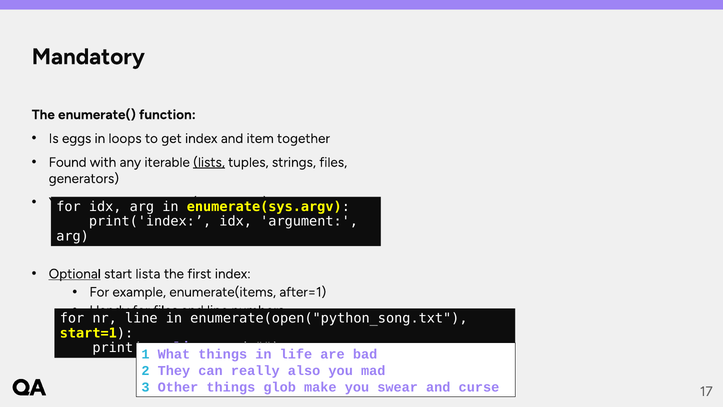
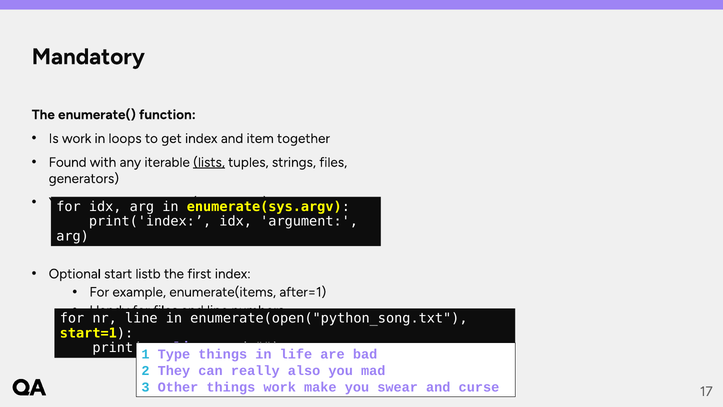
Is eggs: eggs -> work (77, 138)
Optional underline: present -> none (75, 274)
lista: lista -> listb (148, 274)
What: What -> Type (174, 354)
things glob: glob -> work (280, 387)
